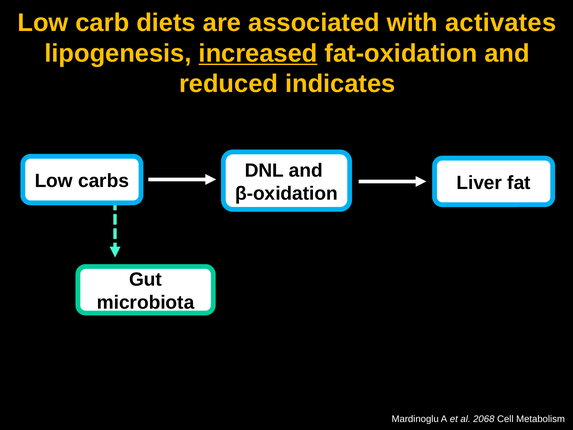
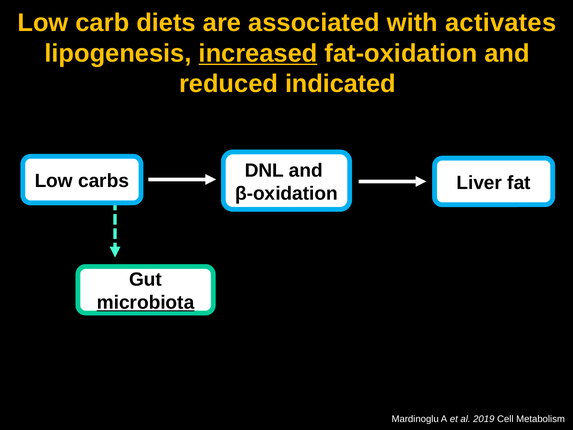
indicates: indicates -> indicated (340, 84)
microbiota underline: none -> present (146, 302)
2068: 2068 -> 2019 (484, 419)
